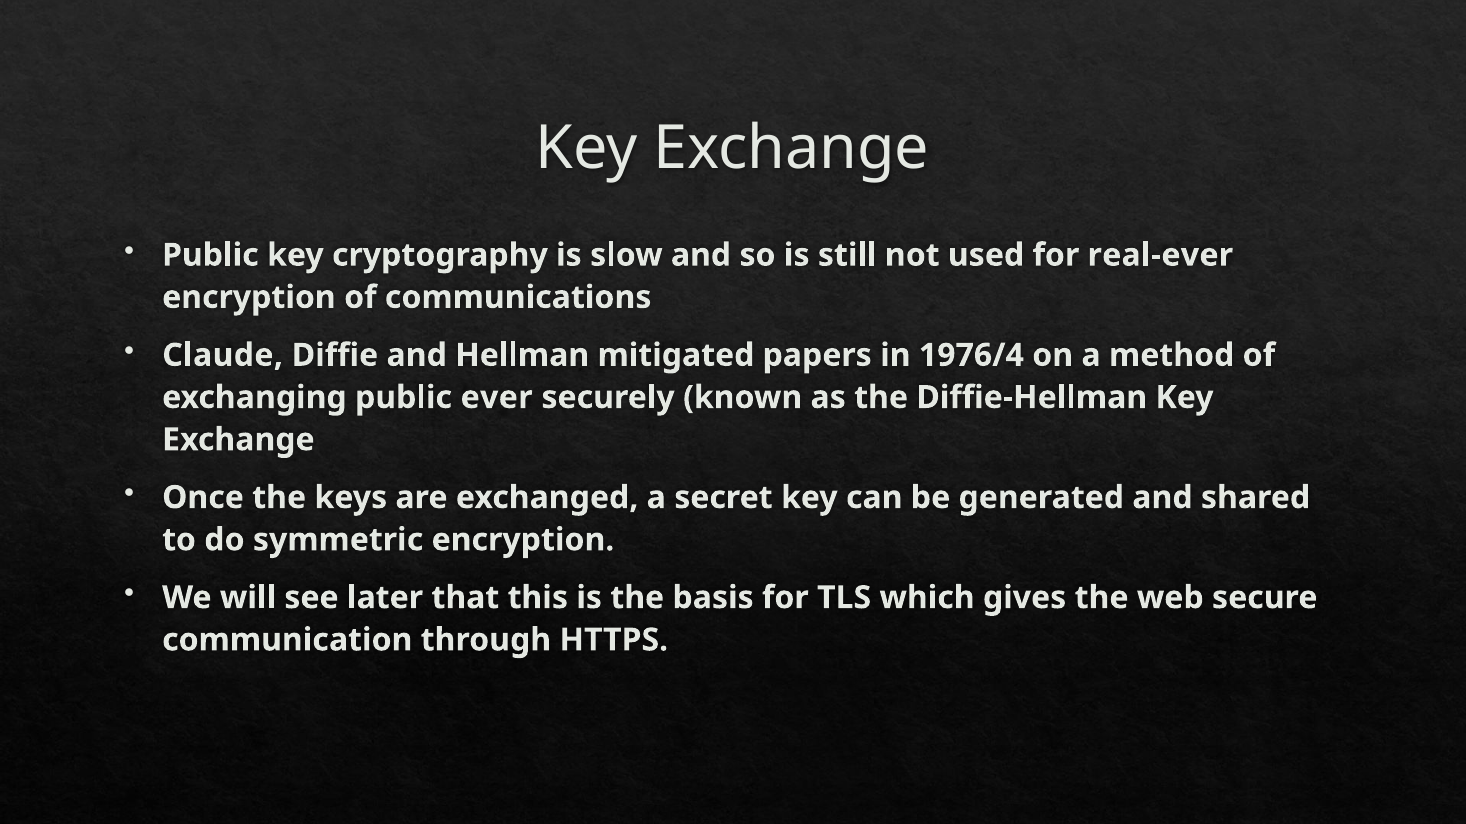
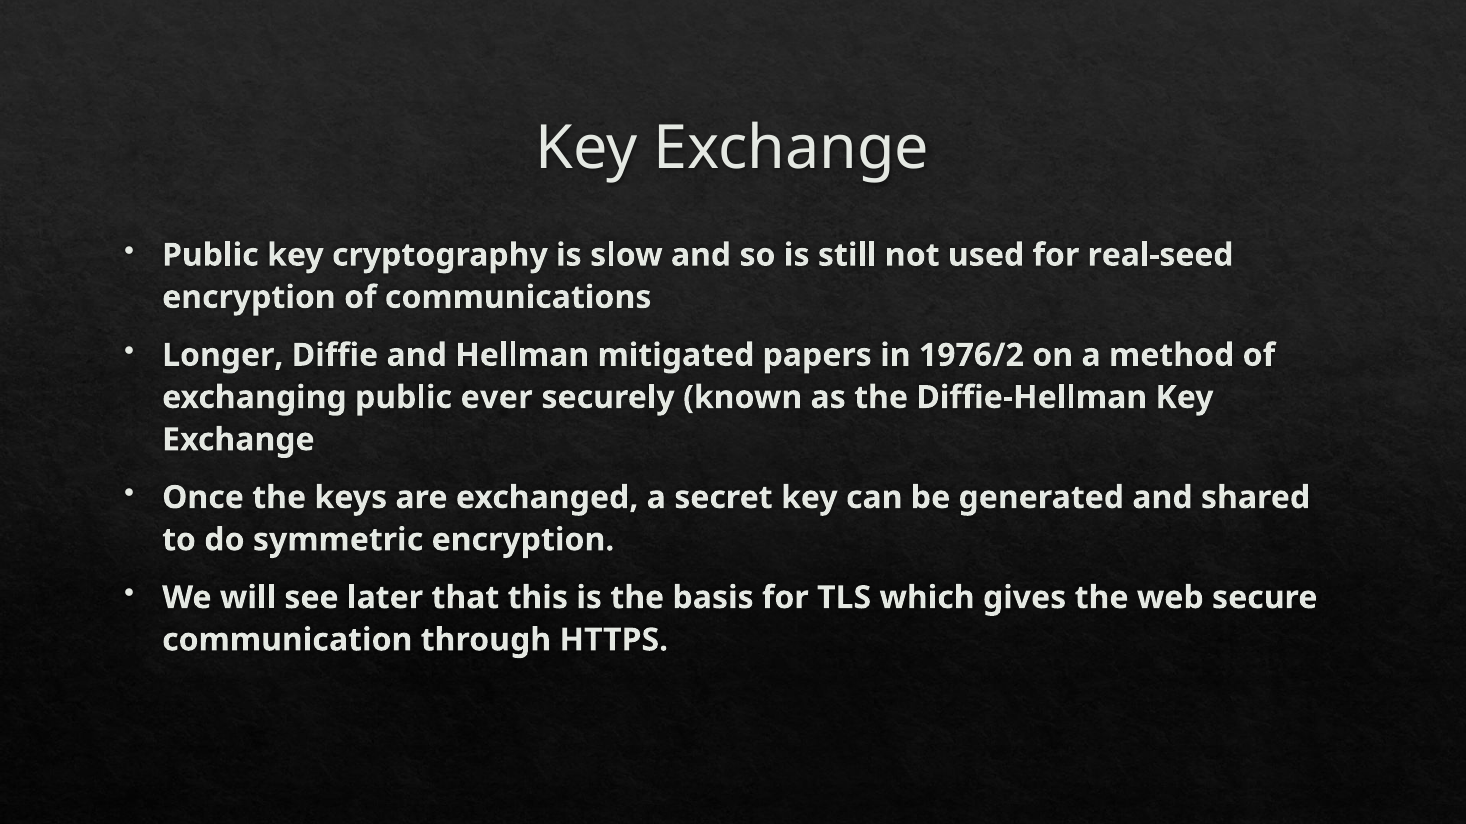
real-ever: real-ever -> real-seed (1161, 255)
Claude: Claude -> Longer (223, 355)
1976/4: 1976/4 -> 1976/2 (971, 355)
